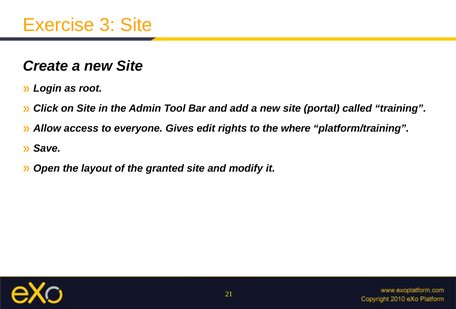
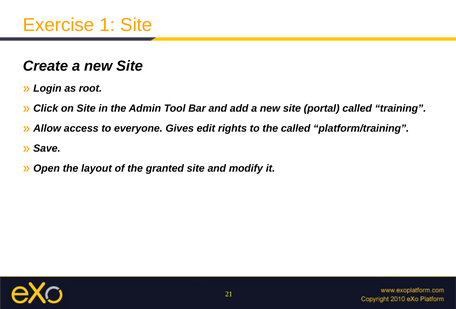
3: 3 -> 1 (107, 25)
the where: where -> called (296, 128)
